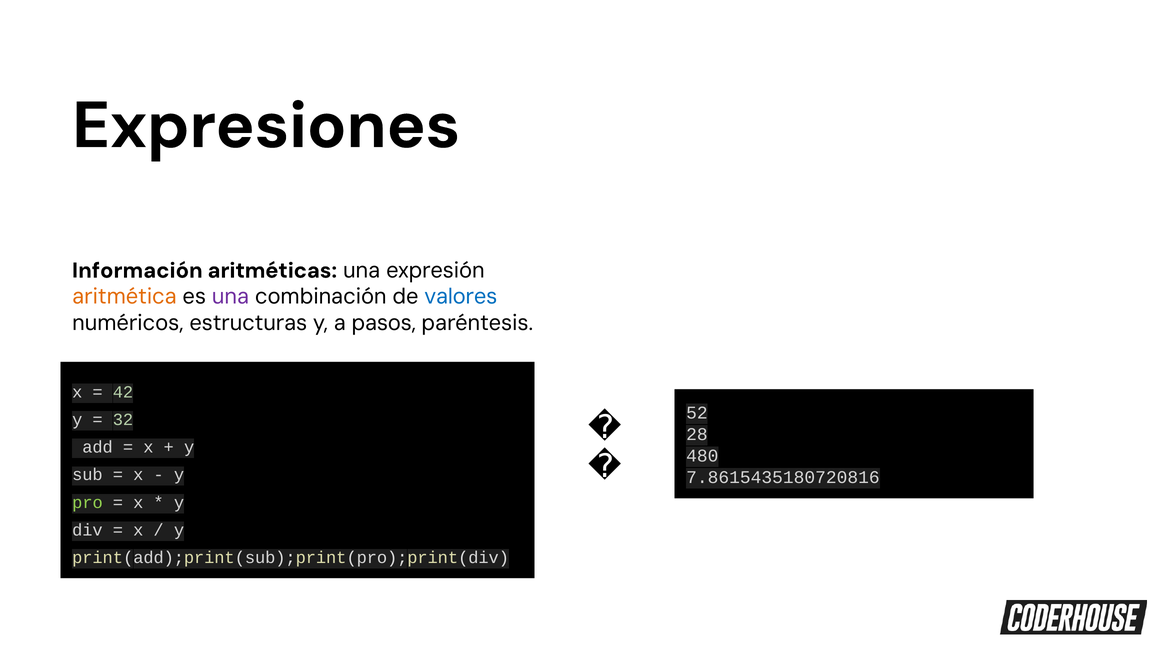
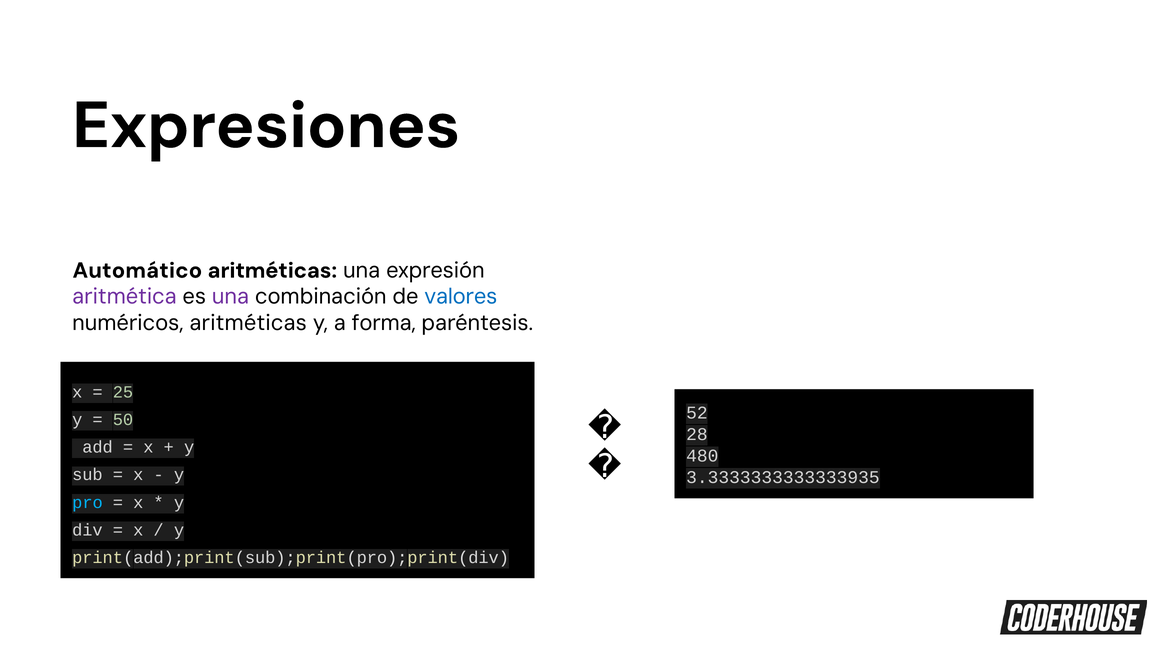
Información: Información -> Automático (137, 270)
aritmética colour: orange -> purple (124, 297)
numéricos estructuras: estructuras -> aritméticas (248, 323)
pasos: pasos -> forma (384, 323)
42: 42 -> 25 (123, 392)
32: 32 -> 50 (123, 420)
7.8615435180720816: 7.8615435180720816 -> 3.3333333333333935 (783, 477)
pro colour: light green -> light blue (87, 502)
